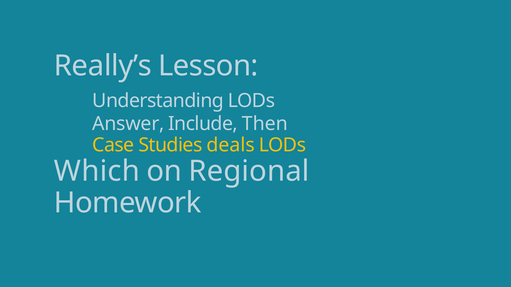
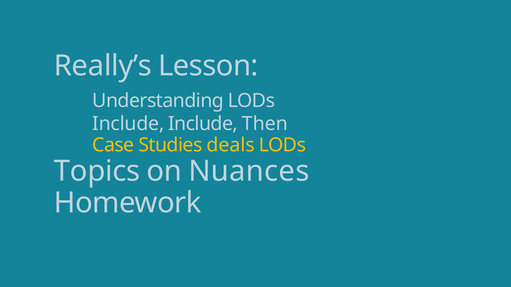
Answer: Answer -> Include (128, 124)
Which: Which -> Topics (97, 171)
Regional: Regional -> Nuances (249, 171)
